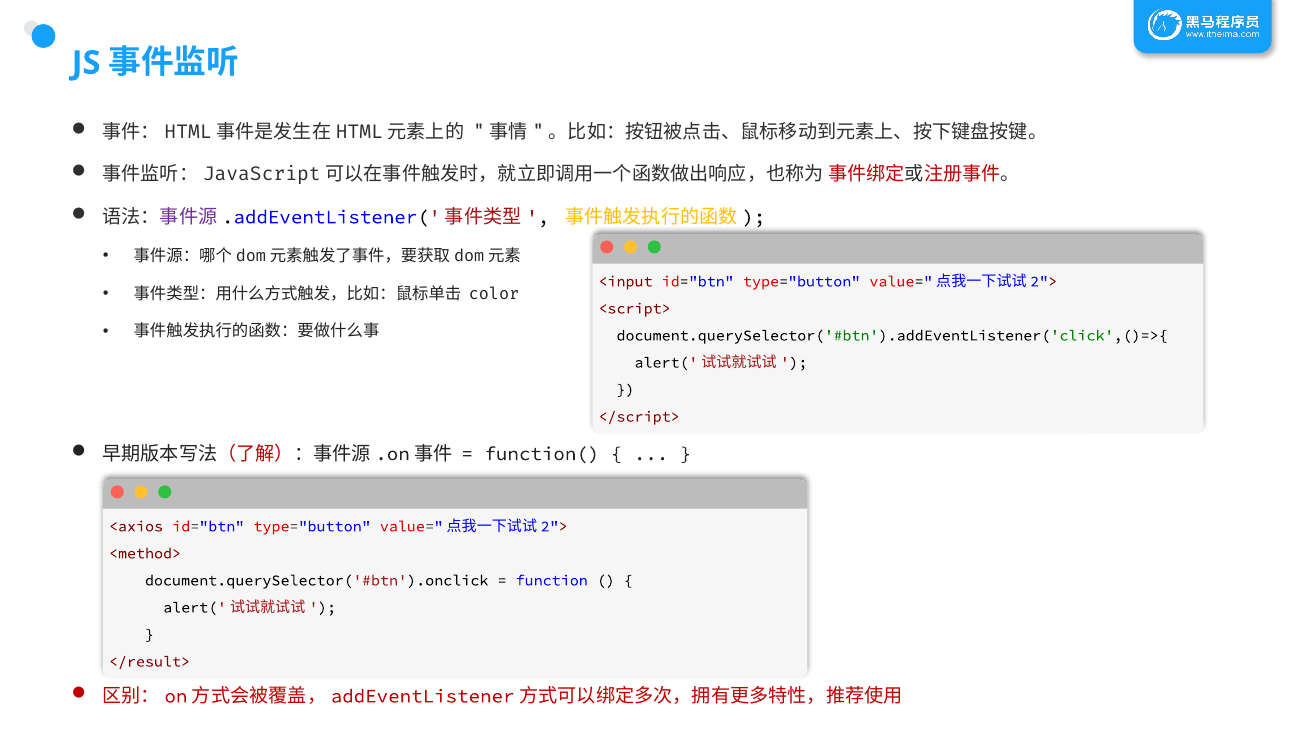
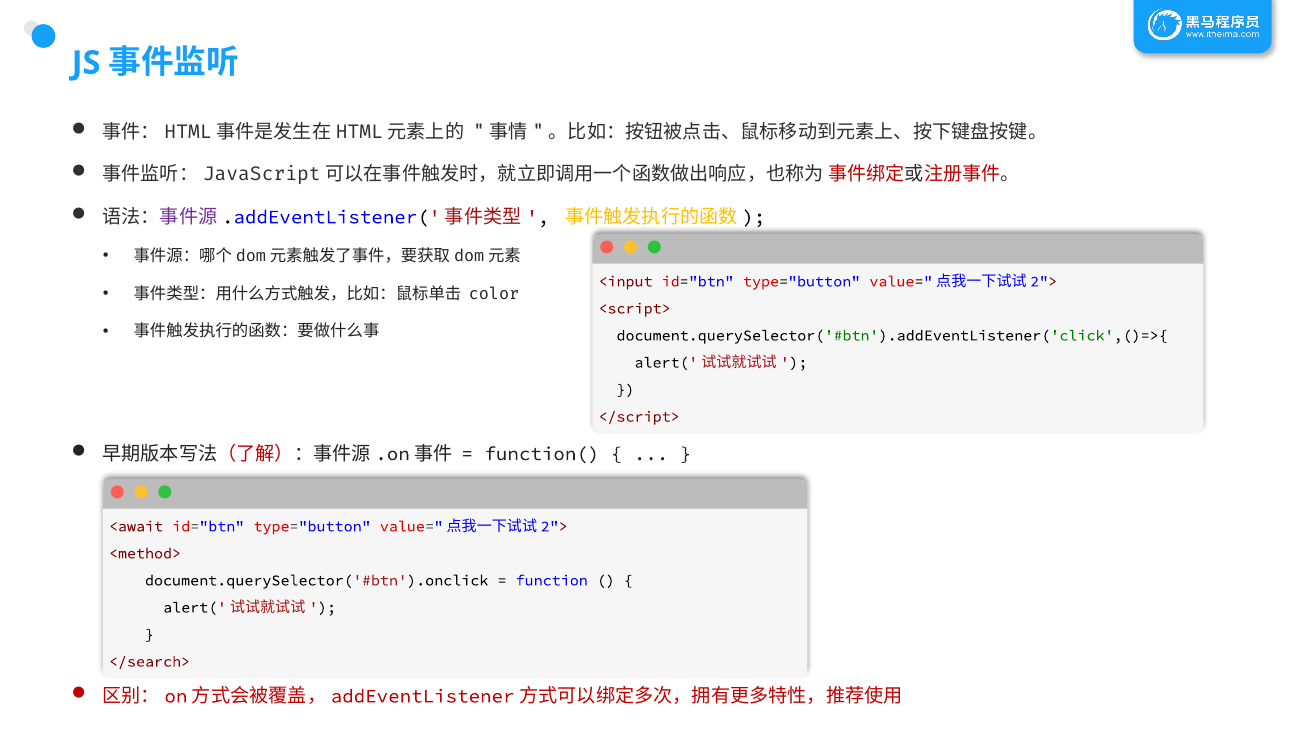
<axios: <axios -> <await (136, 527)
</result>: </result> -> </search> (150, 662)
